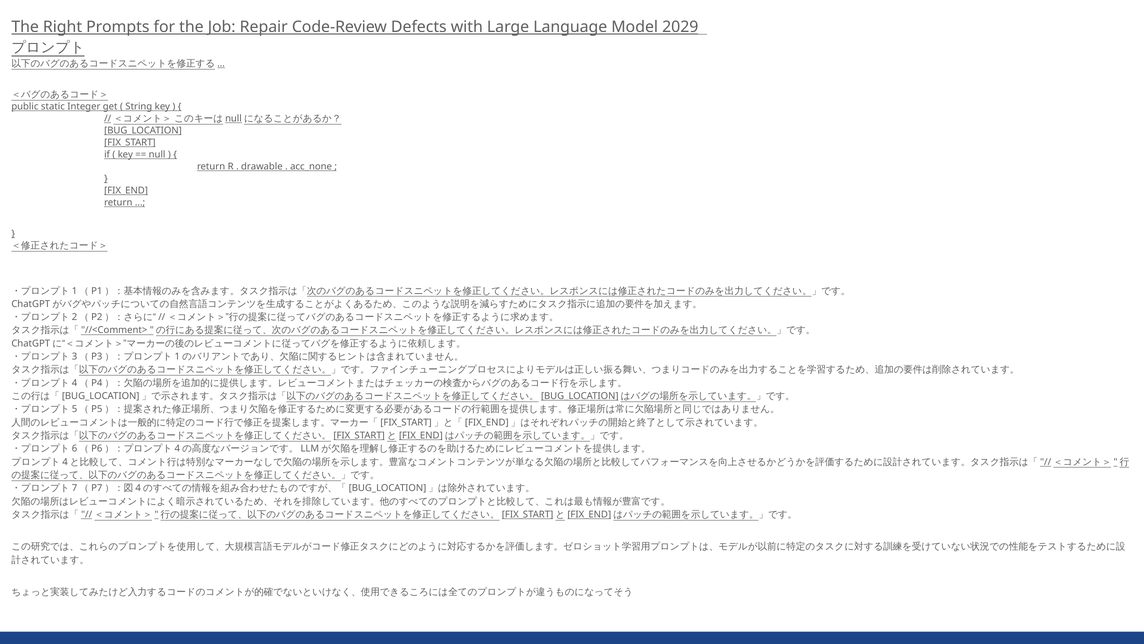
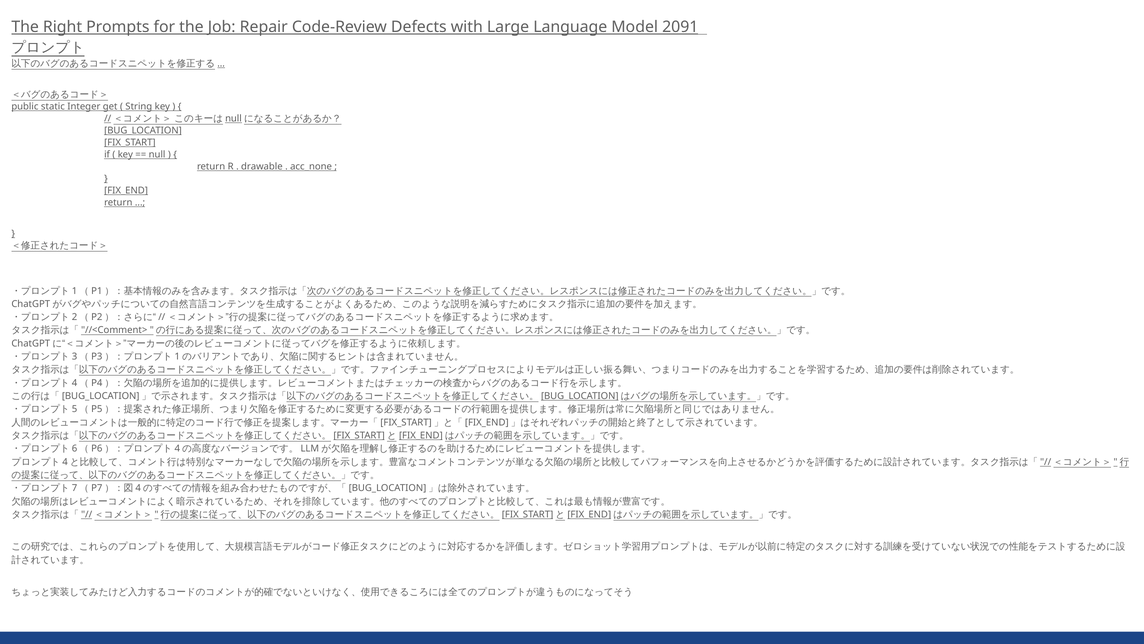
2029: 2029 -> 2091 (680, 27)
